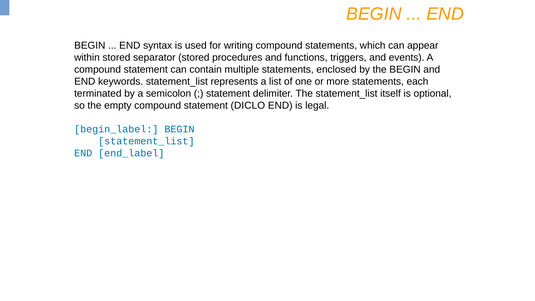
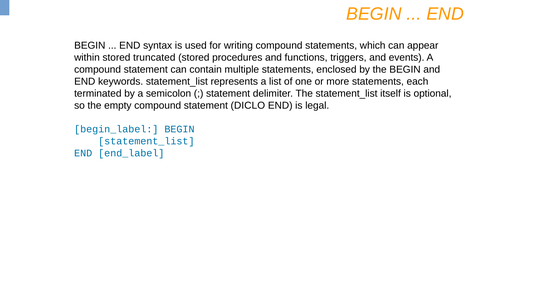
separator: separator -> truncated (154, 57)
